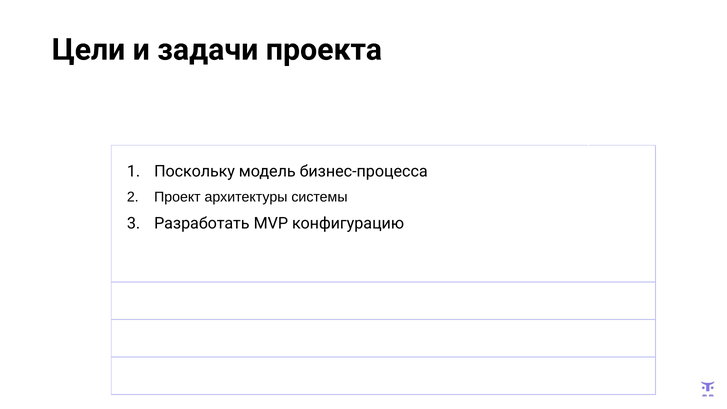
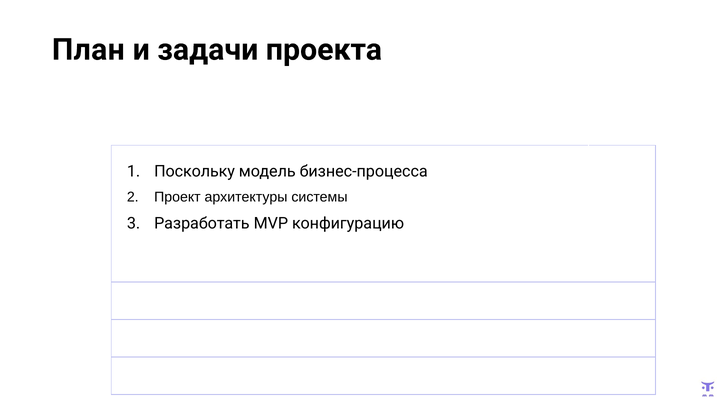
Цели: Цели -> План (88, 50)
